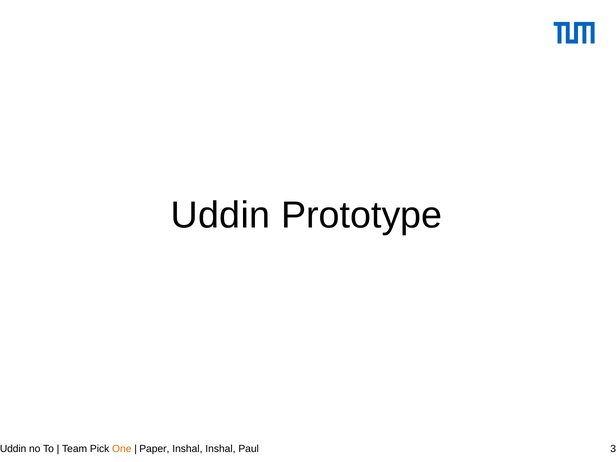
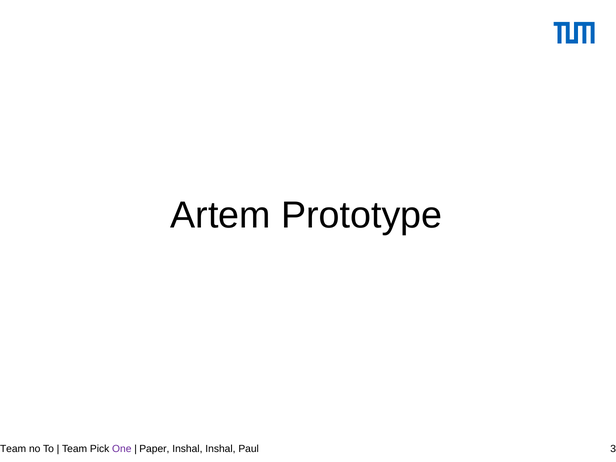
Uddin: Uddin -> Artem (221, 216)
Uddin: Uddin -> Team (13, 449)
One colour: orange -> purple (122, 449)
